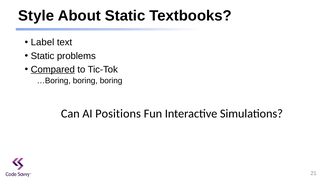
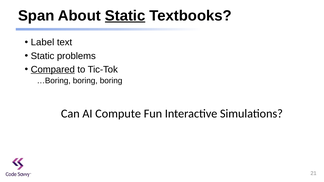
Style: Style -> Span (36, 16)
Static underline: none -> present (125, 16)
Positions: Positions -> Compute (118, 114)
